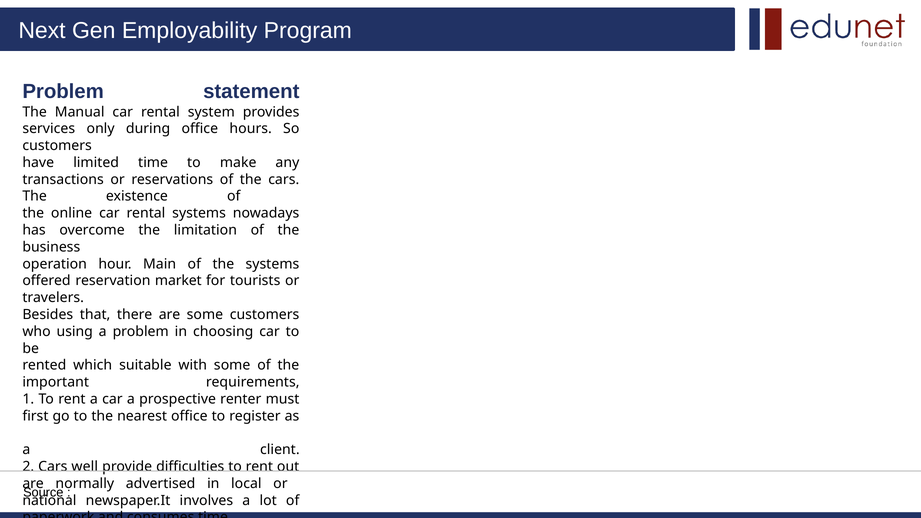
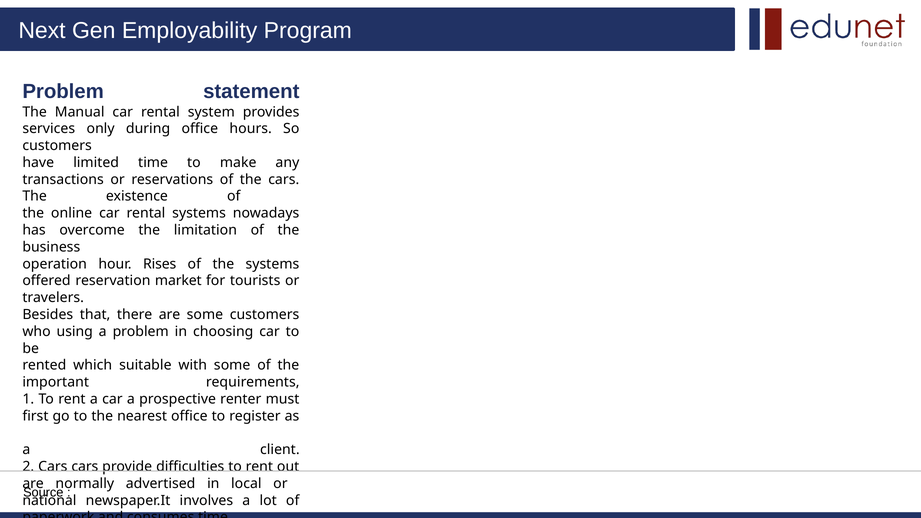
Main: Main -> Rises (160, 264)
Cars well: well -> cars (85, 467)
